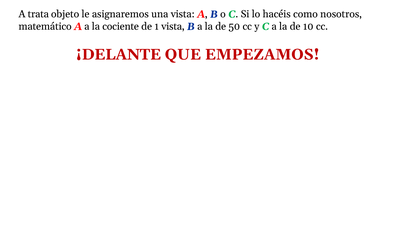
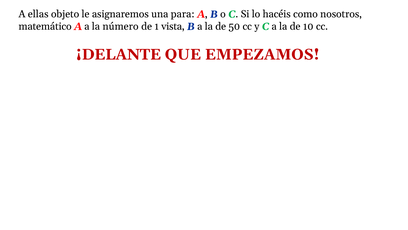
trata: trata -> ellas (38, 14)
una vista: vista -> para (183, 14)
cociente: cociente -> número (121, 26)
